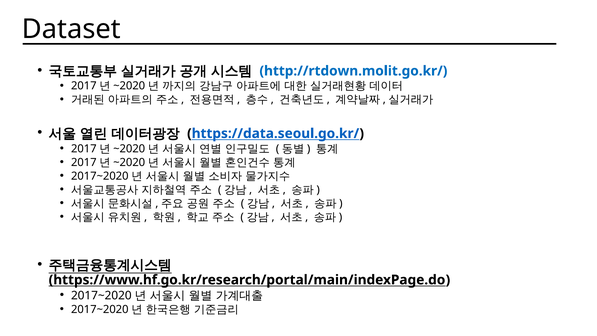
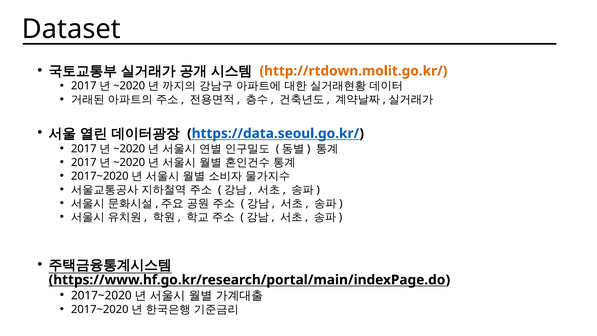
http://rtdown.molit.go.kr/ colour: blue -> orange (353, 71)
